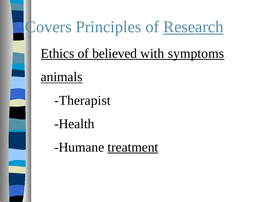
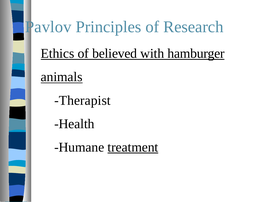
Covers: Covers -> Pavlov (48, 27)
Research underline: present -> none (193, 27)
symptoms: symptoms -> hamburger (196, 53)
